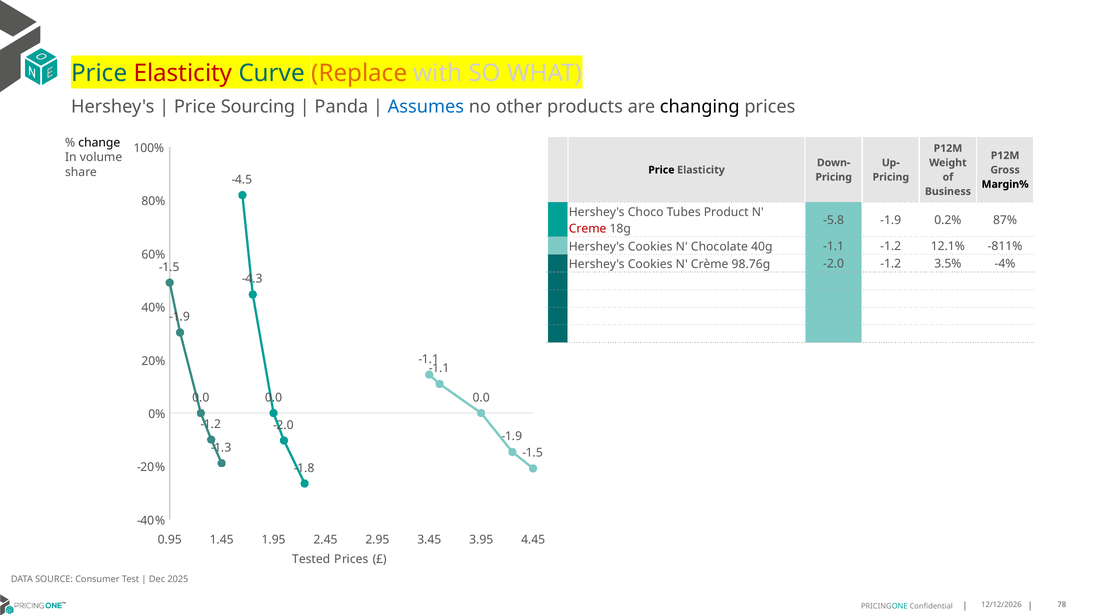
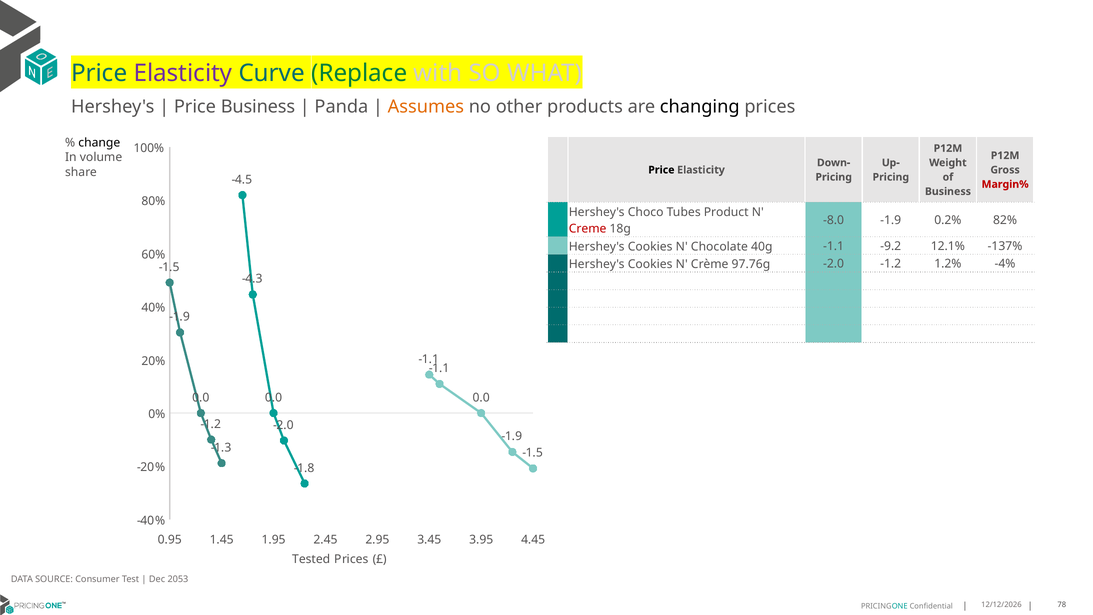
Elasticity colour: red -> purple (183, 73)
Replace colour: orange -> green (359, 73)
Price Sourcing: Sourcing -> Business (258, 107)
Assumes colour: blue -> orange (426, 107)
Margin% colour: black -> red (1005, 184)
-5.8: -5.8 -> -8.0 (834, 220)
87%: 87% -> 82% (1005, 220)
-1.1 -1.2: -1.2 -> -9.2 (891, 246)
-811%: -811% -> -137% (1005, 246)
98.76g: 98.76g -> 97.76g (751, 264)
3.5%: 3.5% -> 1.2% (948, 264)
2025: 2025 -> 2053 (178, 579)
